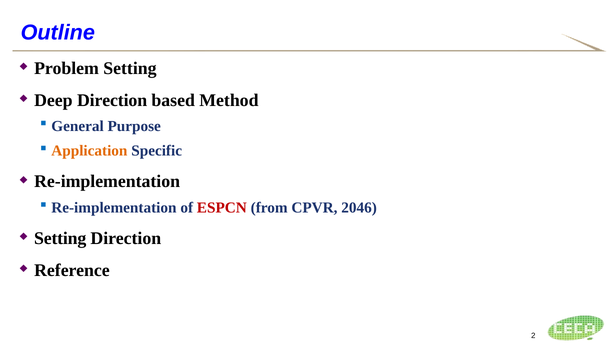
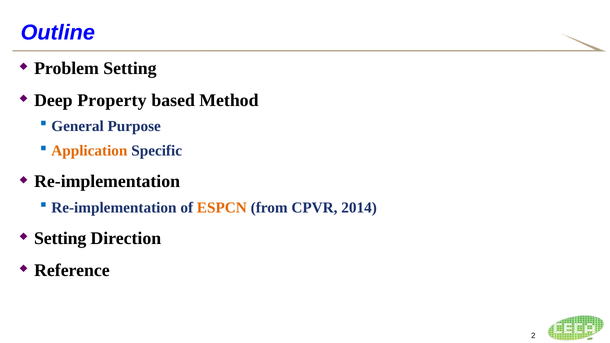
Deep Direction: Direction -> Property (112, 100)
ESPCN colour: red -> orange (222, 208)
2046: 2046 -> 2014 (359, 208)
